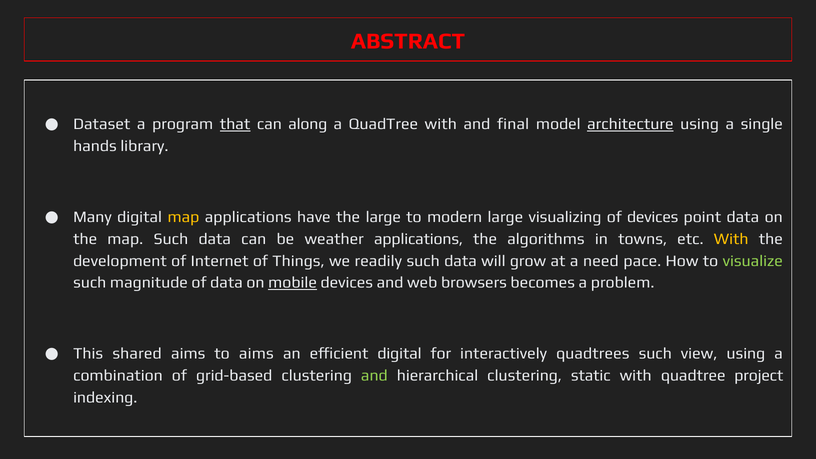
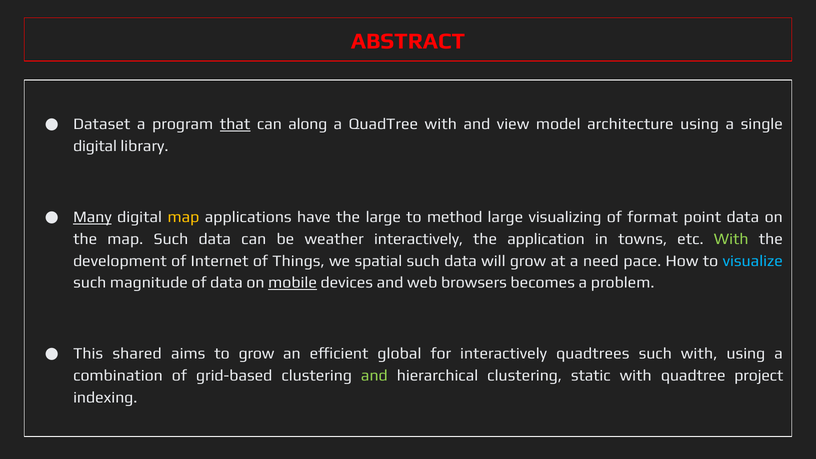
final: final -> view (513, 124)
architecture underline: present -> none (630, 124)
hands: hands -> digital (95, 146)
Many underline: none -> present (92, 217)
modern: modern -> method (455, 217)
of devices: devices -> format (653, 217)
weather applications: applications -> interactively (419, 239)
algorithms: algorithms -> application (546, 239)
With colour: yellow -> light green (731, 239)
readily: readily -> spatial (378, 261)
visualize colour: light green -> light blue (753, 261)
to aims: aims -> grow (257, 354)
efficient digital: digital -> global (399, 354)
such view: view -> with (699, 354)
